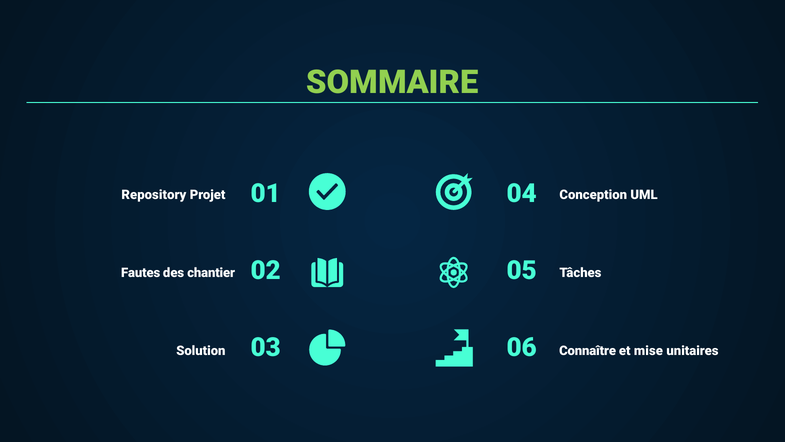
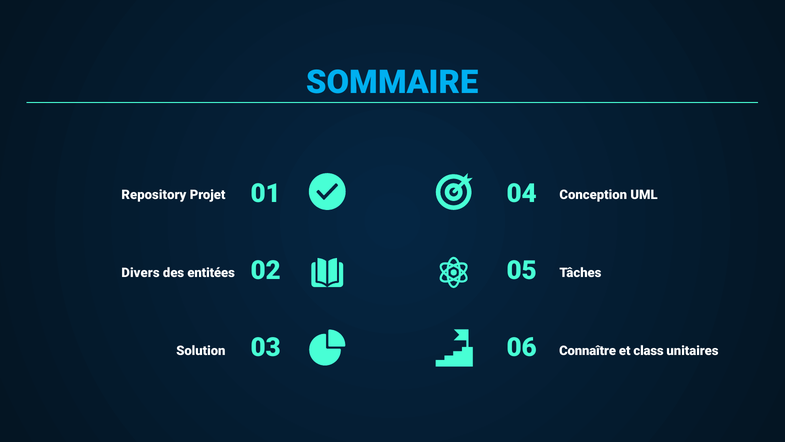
SOMMAIRE colour: light green -> light blue (392, 82)
Fautes: Fautes -> Divers (141, 273)
chantier: chantier -> entitées (211, 273)
mise: mise -> class (649, 351)
